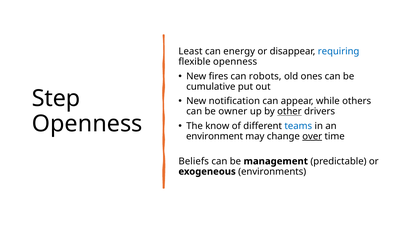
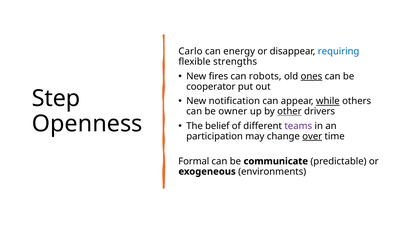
Least: Least -> Carlo (190, 51)
flexible openness: openness -> strengths (235, 62)
ones underline: none -> present (311, 76)
cumulative: cumulative -> cooperator (211, 87)
while underline: none -> present (328, 101)
know: know -> belief (217, 126)
teams colour: blue -> purple (298, 126)
environment: environment -> participation (215, 137)
Beliefs: Beliefs -> Formal (194, 162)
management: management -> communicate (276, 162)
